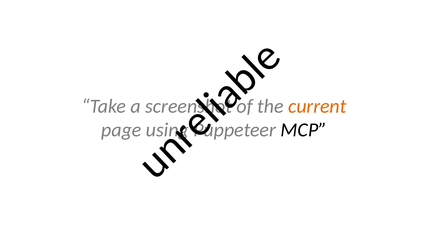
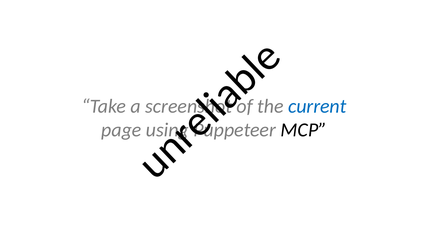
current colour: orange -> blue (317, 106)
